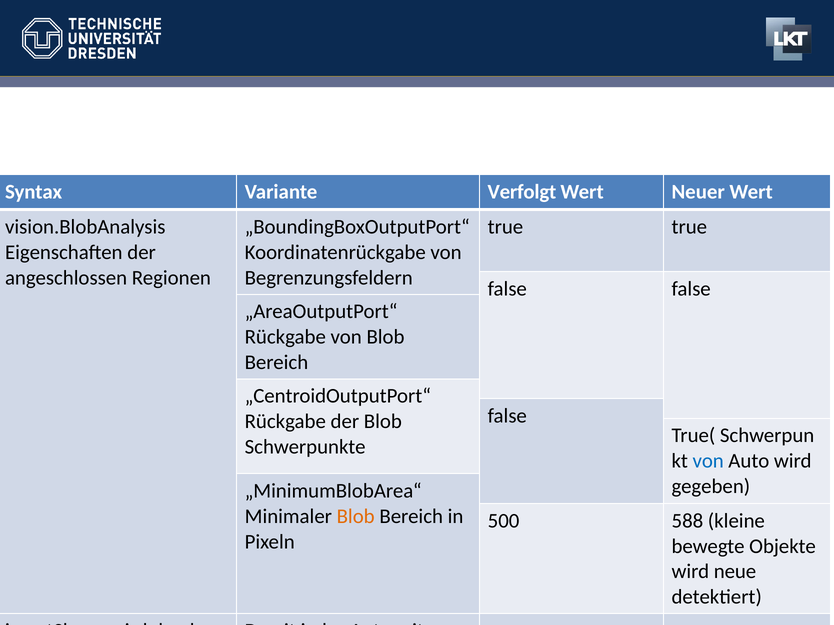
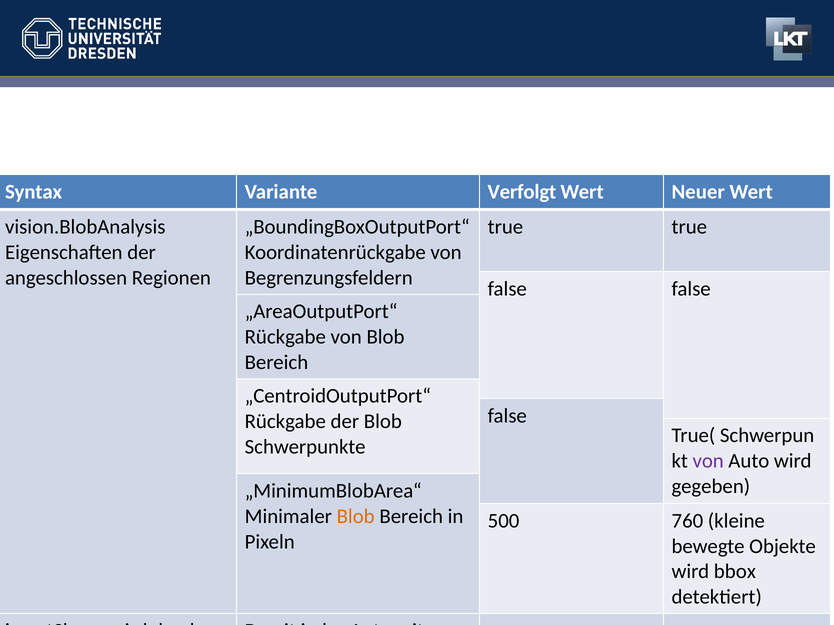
von colour: blue -> purple (708, 461)
588: 588 -> 760 (687, 521)
neue: neue -> bbox (735, 572)
